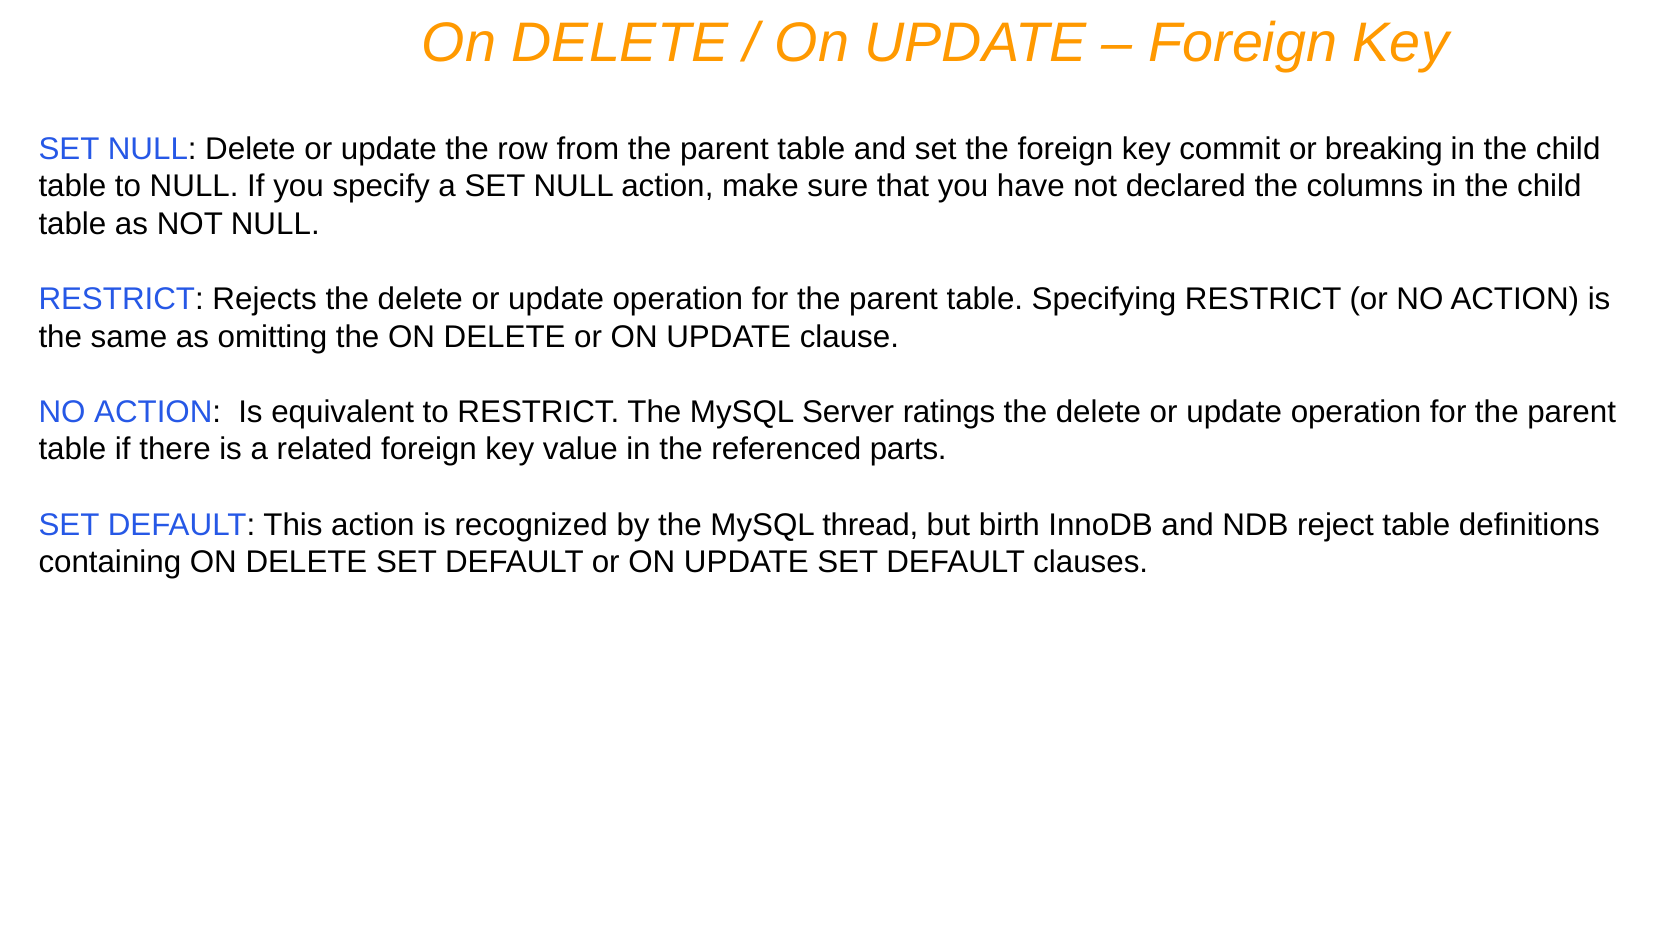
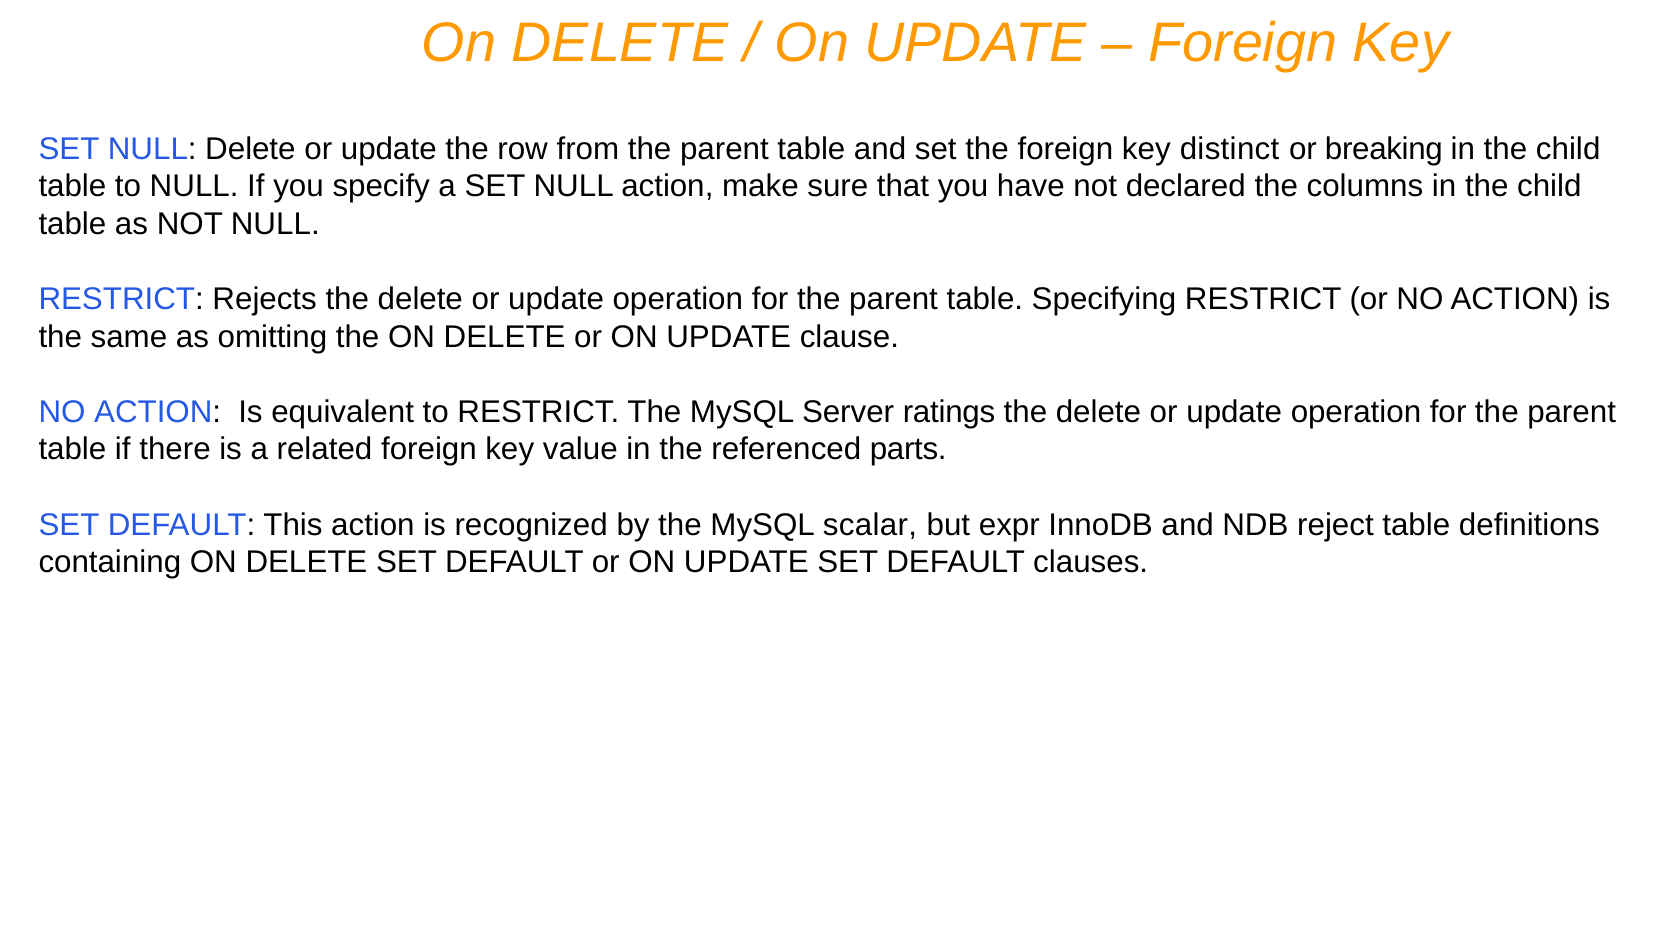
commit: commit -> distinct (1230, 149)
thread: thread -> scalar (870, 525)
birth: birth -> expr (1009, 525)
